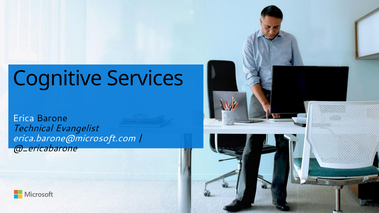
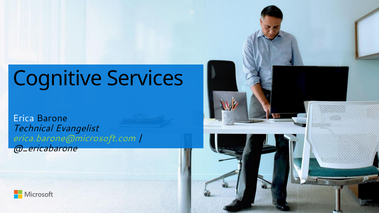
erica.barone@microsoft.com colour: white -> light green (74, 139)
